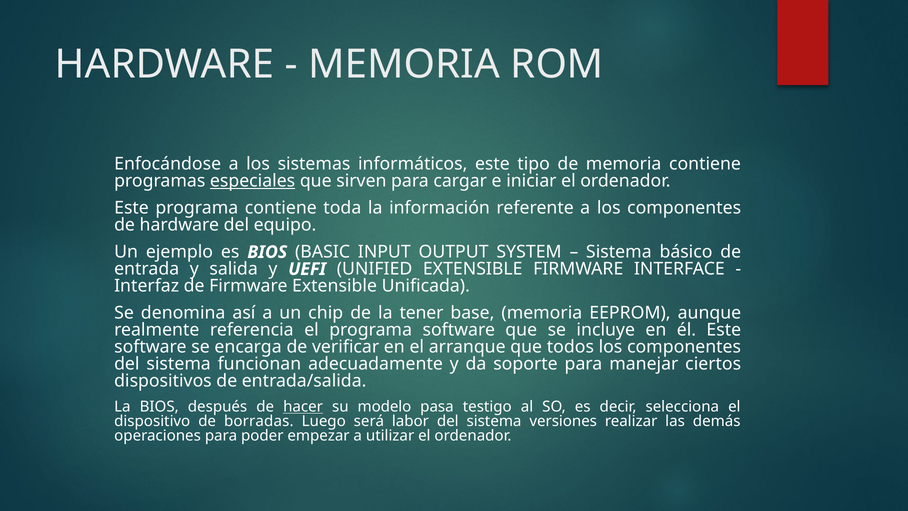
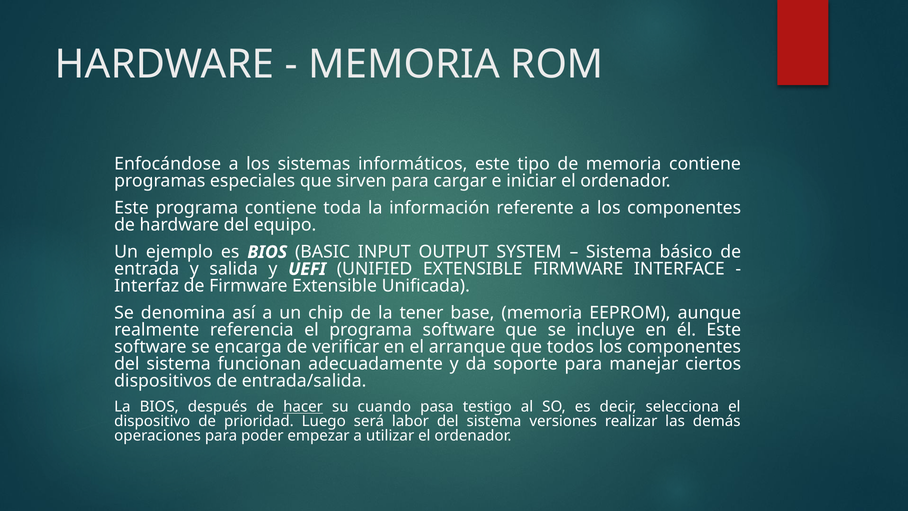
especiales underline: present -> none (253, 181)
modelo: modelo -> cuando (384, 407)
borradas: borradas -> prioridad (259, 421)
